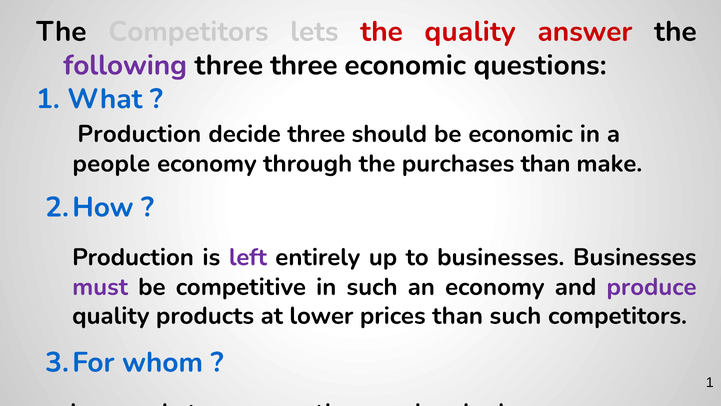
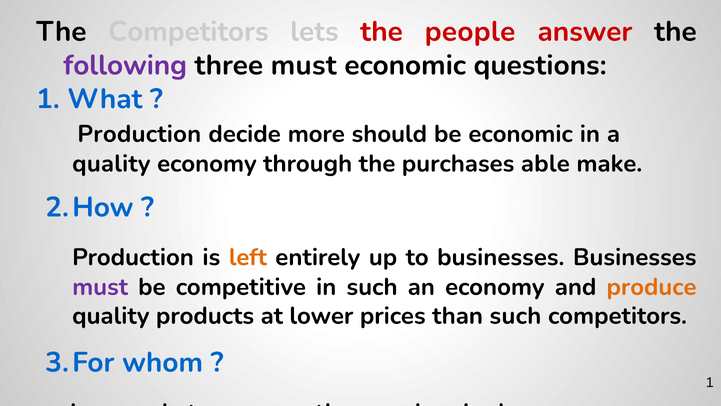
lets the quality: quality -> people (470, 31)
three three: three -> must (304, 65)
decide three: three -> more (316, 134)
people: people -> quality (111, 163)
purchases than: than -> able (545, 163)
left colour: purple -> orange (248, 257)
produce colour: purple -> orange (652, 287)
